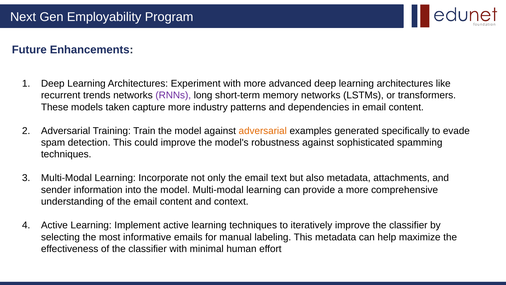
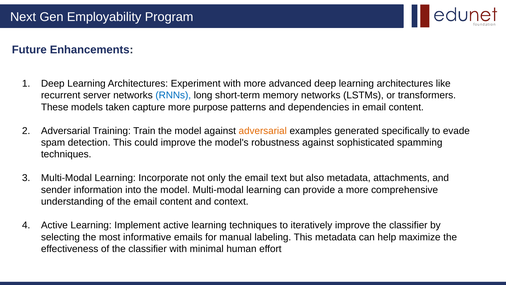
trends: trends -> server (97, 95)
RNNs colour: purple -> blue (173, 95)
industry: industry -> purpose (210, 107)
